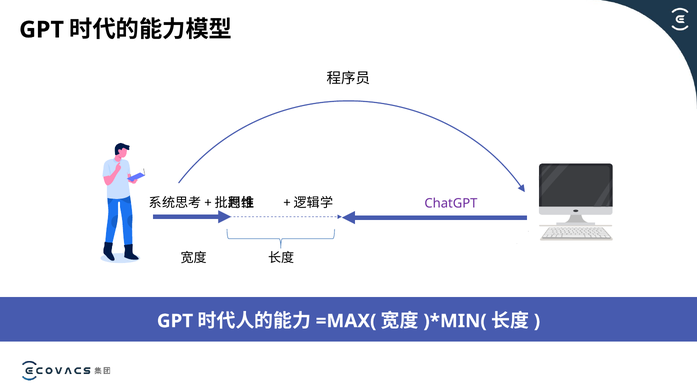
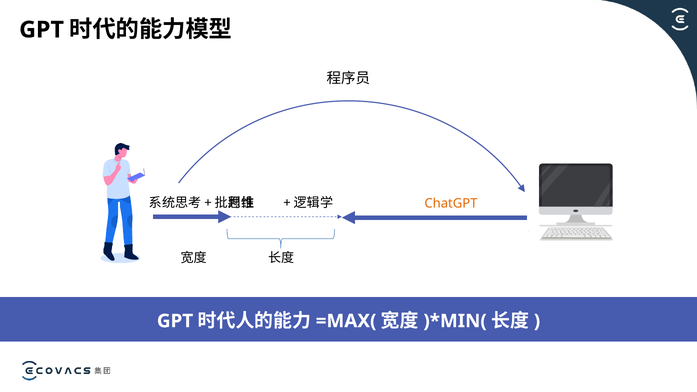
ChatGPT colour: purple -> orange (451, 204)
